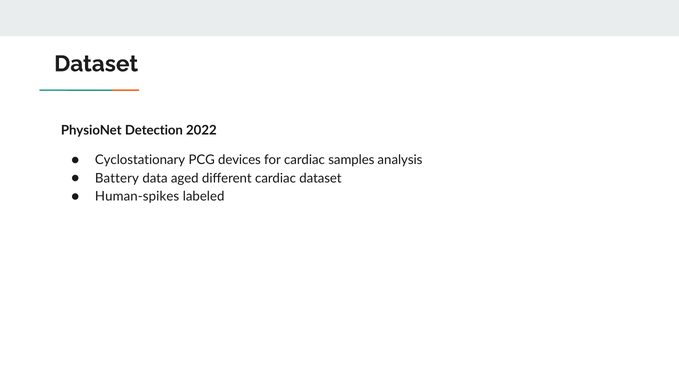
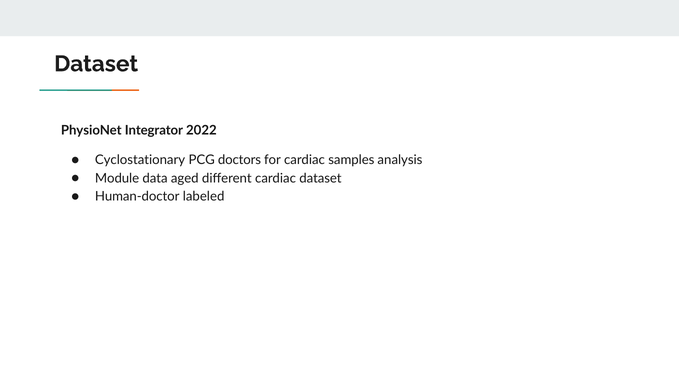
Detection: Detection -> Integrator (154, 130)
devices: devices -> doctors (239, 160)
Battery: Battery -> Module (117, 178)
Human-spikes: Human-spikes -> Human-doctor (137, 197)
